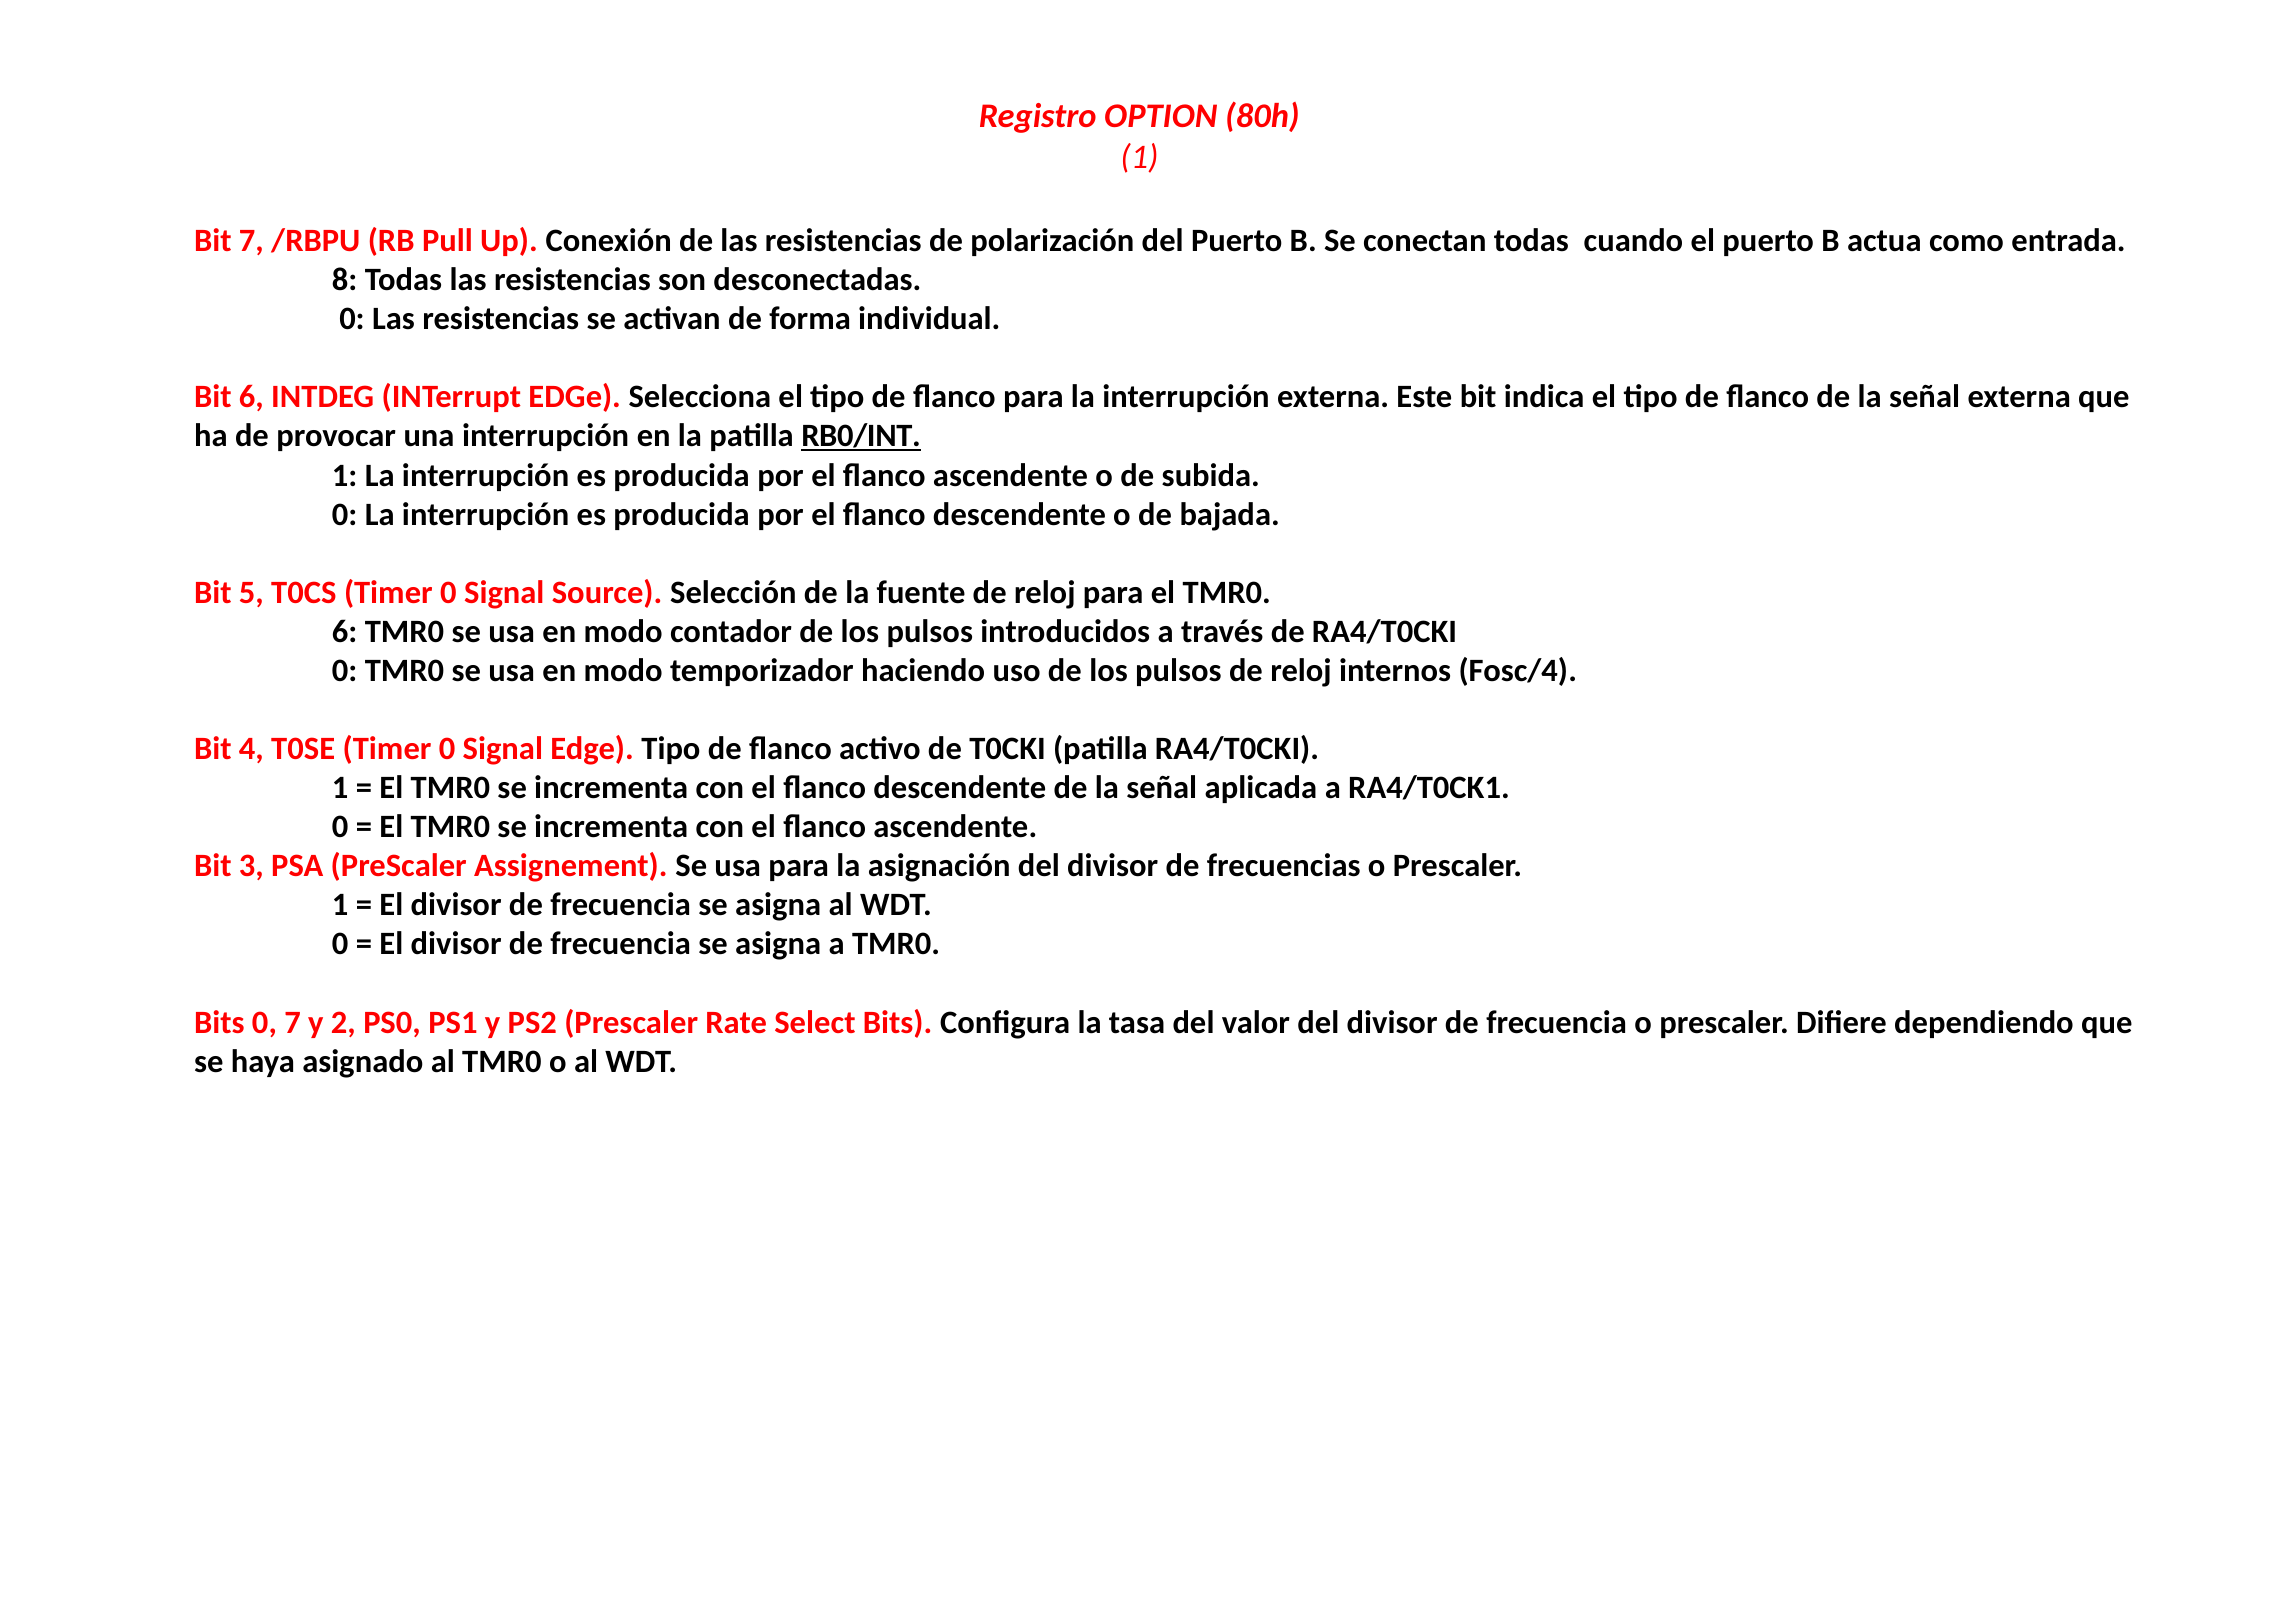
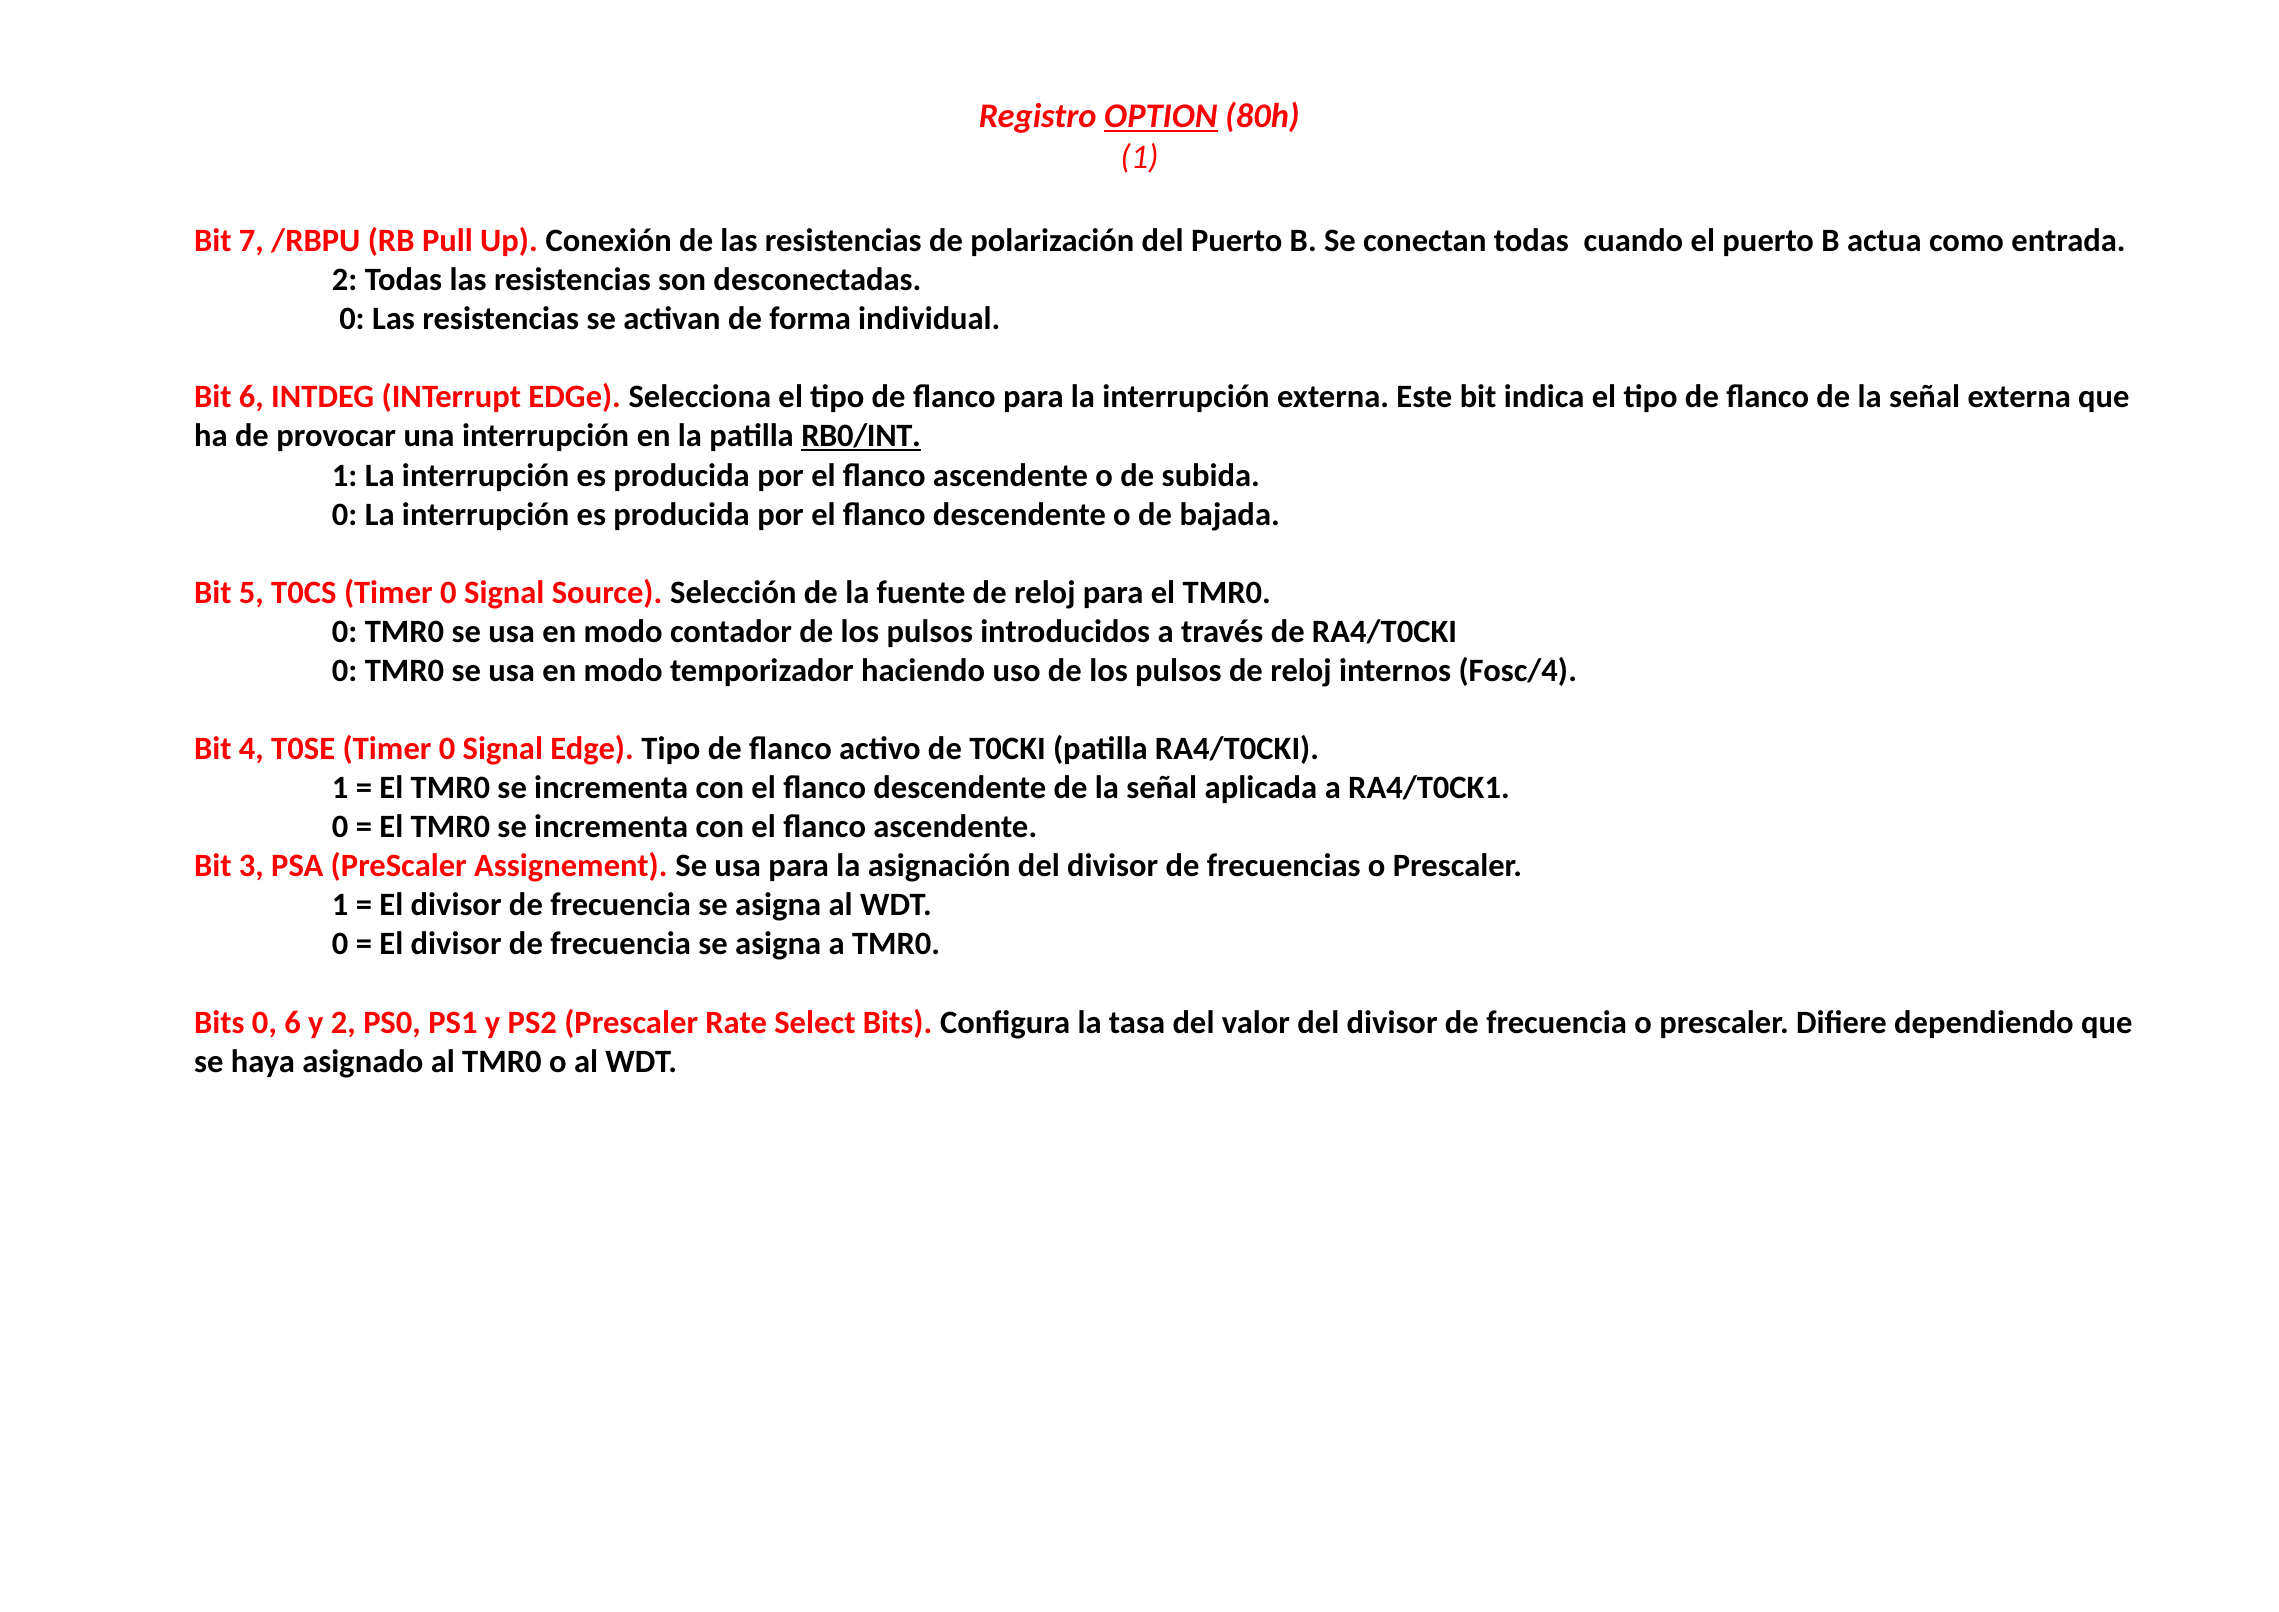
OPTION underline: none -> present (1161, 116)
8: 8 -> 2 (345, 280)
6: 6 -> 0 (345, 631)
0 7: 7 -> 6 (293, 1022)
